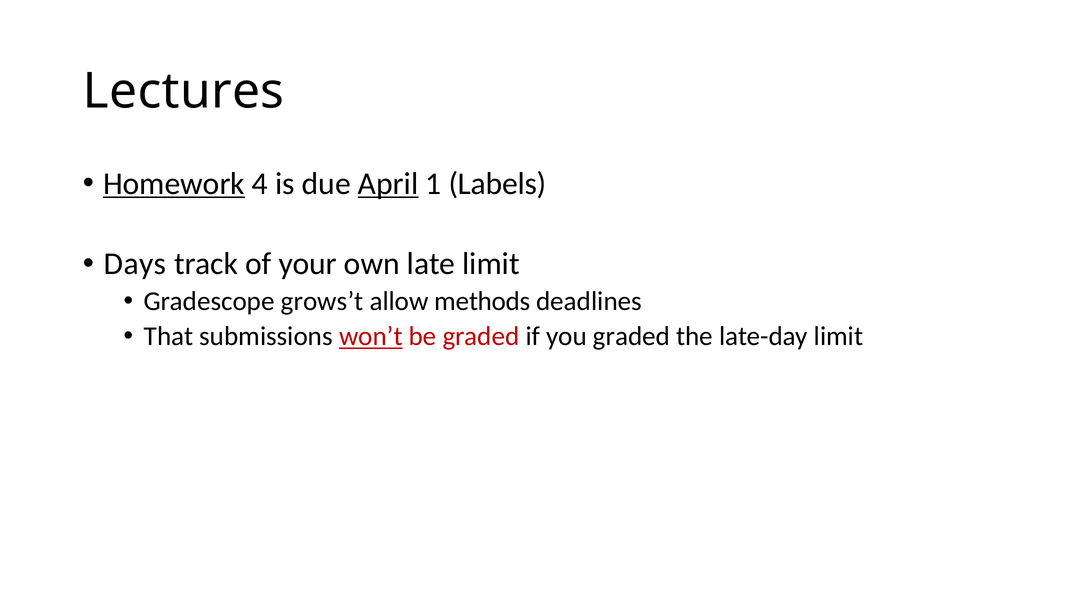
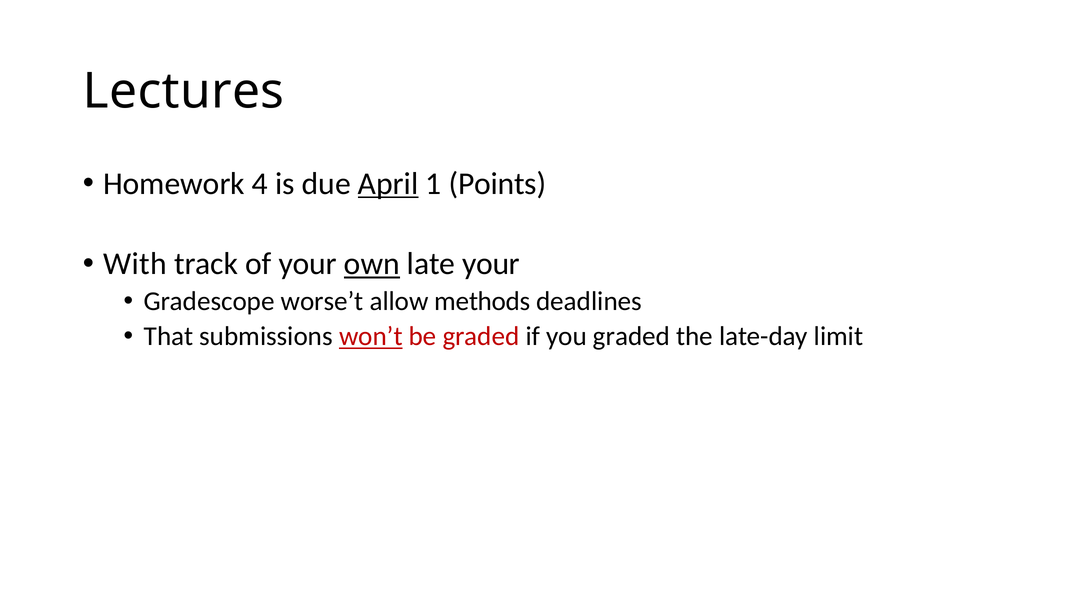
Homework underline: present -> none (174, 184)
Labels: Labels -> Points (497, 184)
Days: Days -> With (135, 264)
own underline: none -> present (372, 264)
late limit: limit -> your (491, 264)
grows’t: grows’t -> worse’t (322, 301)
